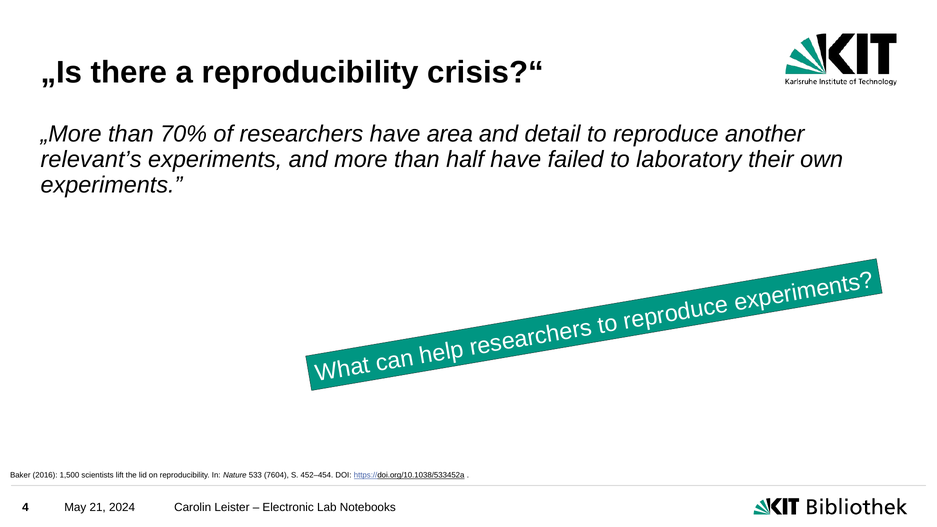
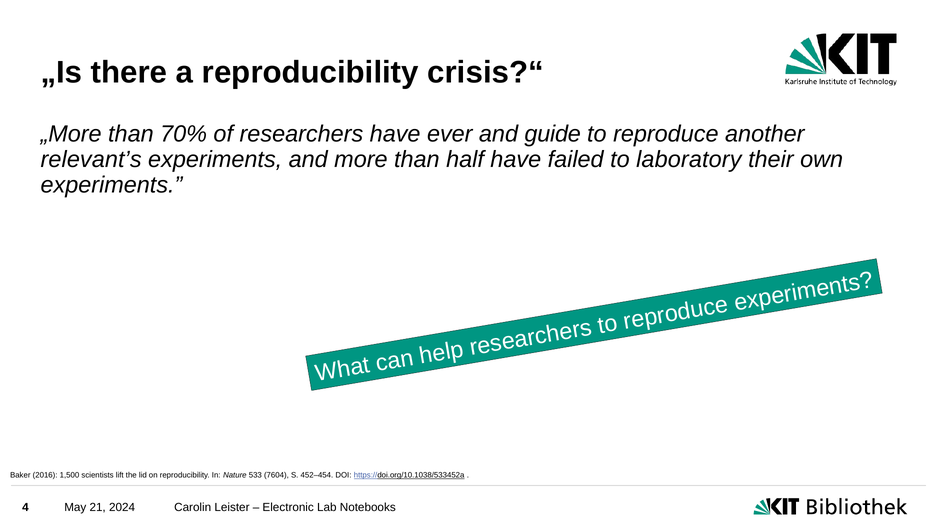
area: area -> ever (450, 134)
detail: detail -> guide (553, 134)
